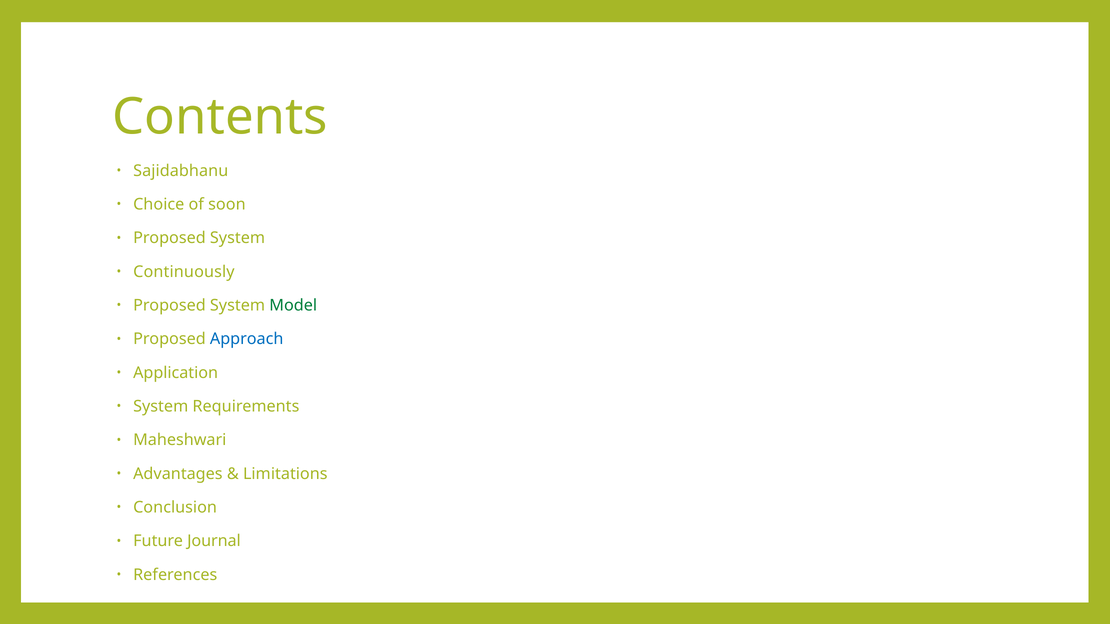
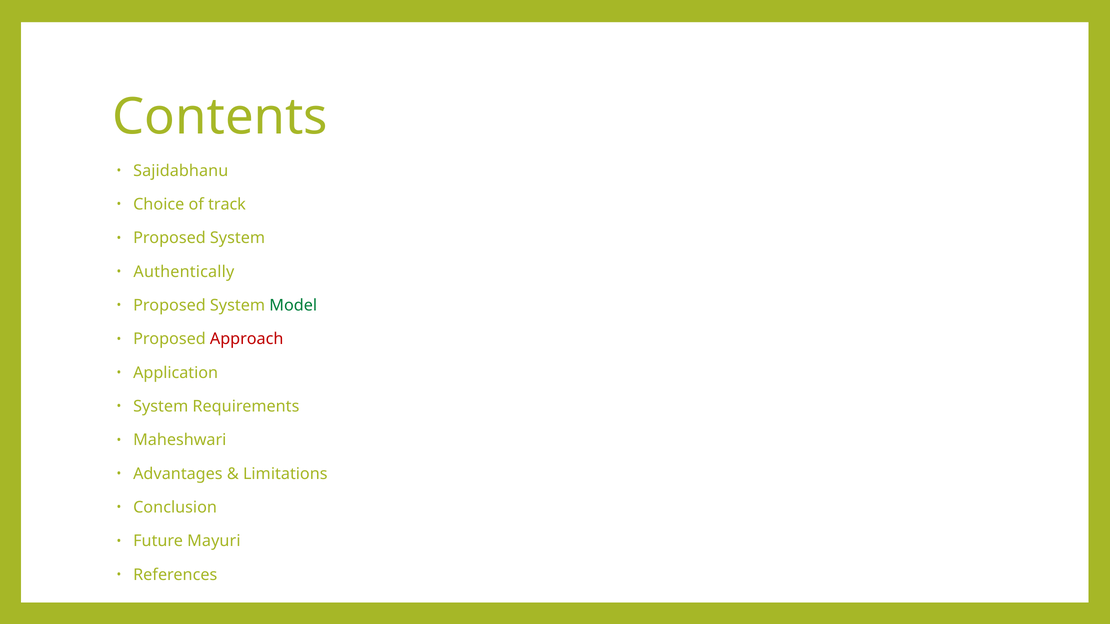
soon: soon -> track (227, 205)
Continuously: Continuously -> Authentically (184, 272)
Approach colour: blue -> red (247, 339)
Journal: Journal -> Mayuri (214, 541)
